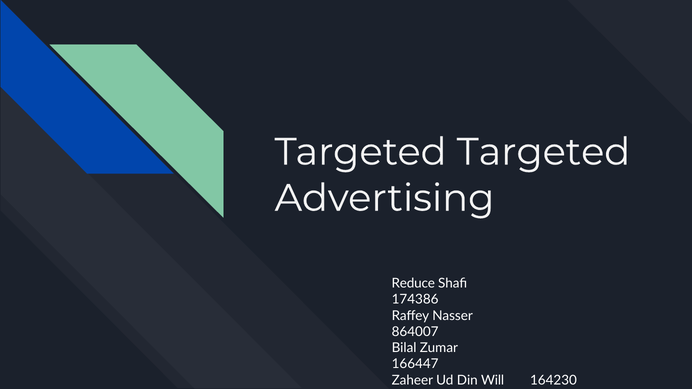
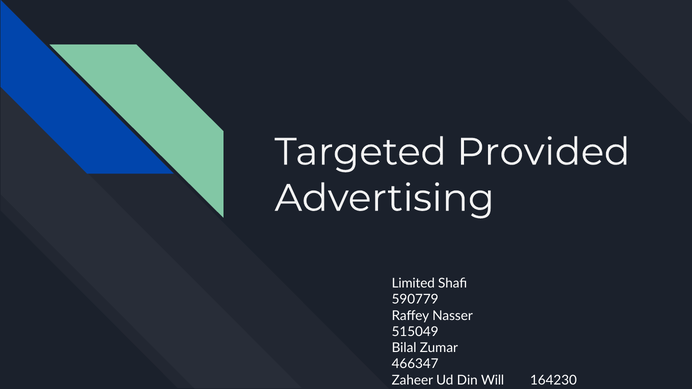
Targeted Targeted: Targeted -> Provided (543, 152)
Reduce: Reduce -> Limited (413, 284)
174386: 174386 -> 590779 (415, 300)
864007: 864007 -> 515049 (415, 332)
166447: 166447 -> 466347 (415, 364)
